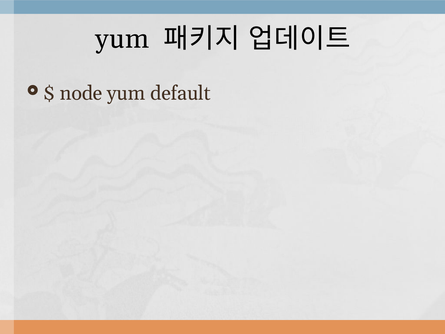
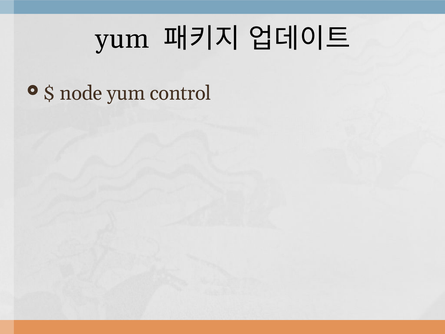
default: default -> control (180, 93)
